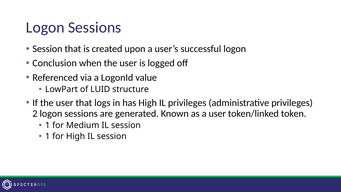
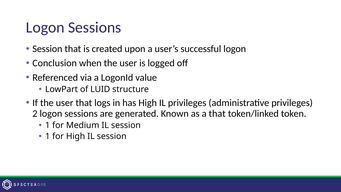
a user: user -> that (217, 113)
